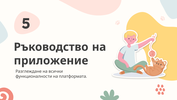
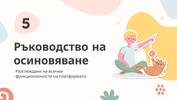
приложение: приложение -> осиновяване (51, 60)
